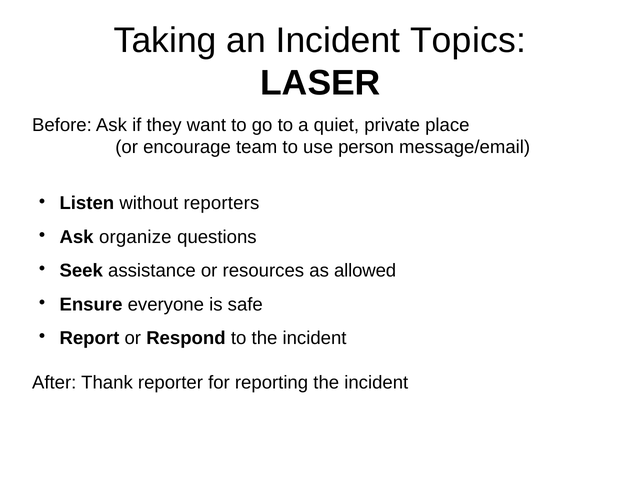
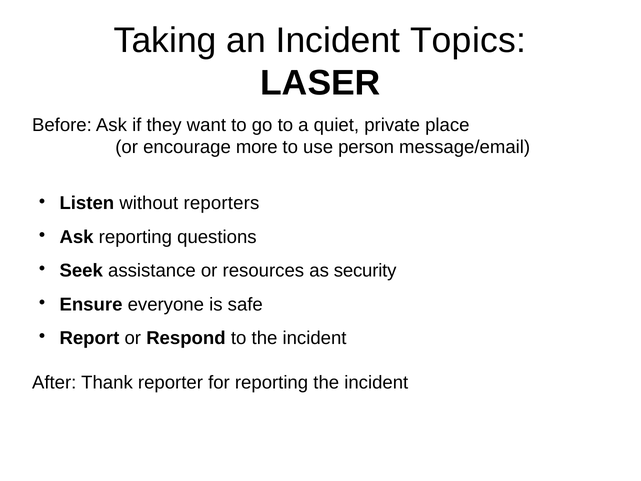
team: team -> more (257, 147)
Ask organize: organize -> reporting (135, 237)
allowed: allowed -> security (365, 271)
